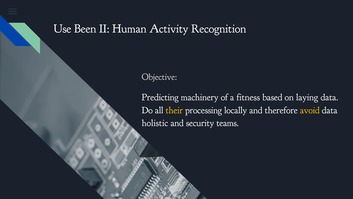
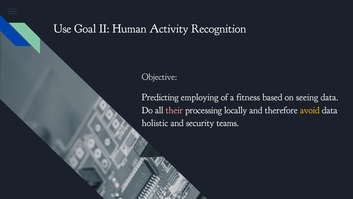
Been: Been -> Goal (85, 29)
machinery: machinery -> employing (200, 97)
laying: laying -> seeing (307, 97)
their colour: yellow -> pink (174, 110)
